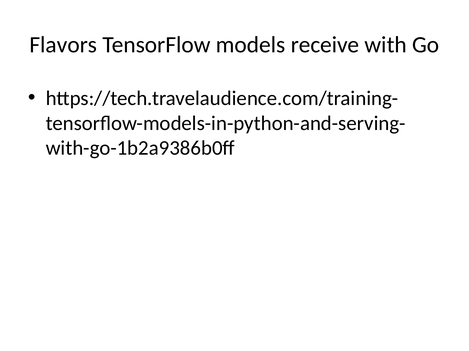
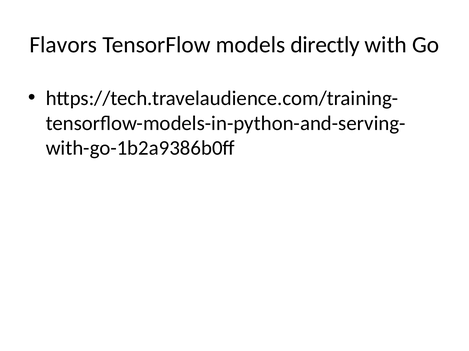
receive: receive -> directly (325, 45)
